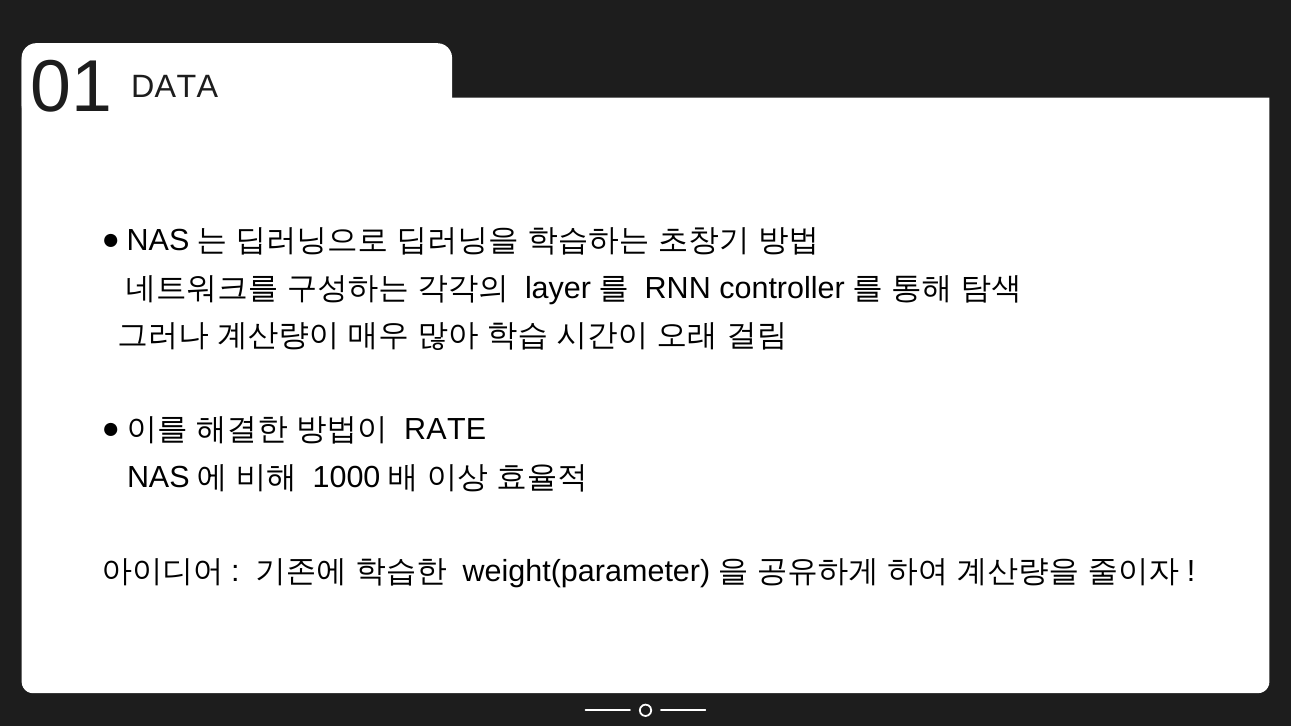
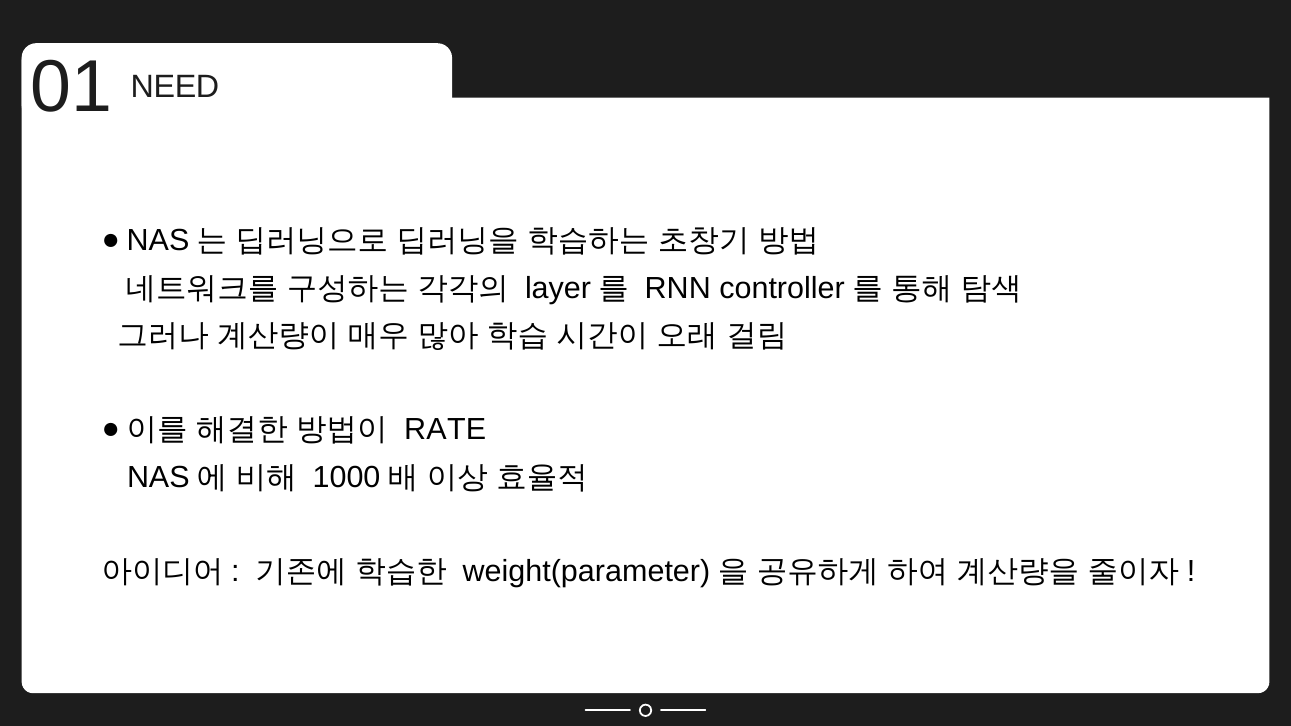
DATA: DATA -> NEED (175, 87)
